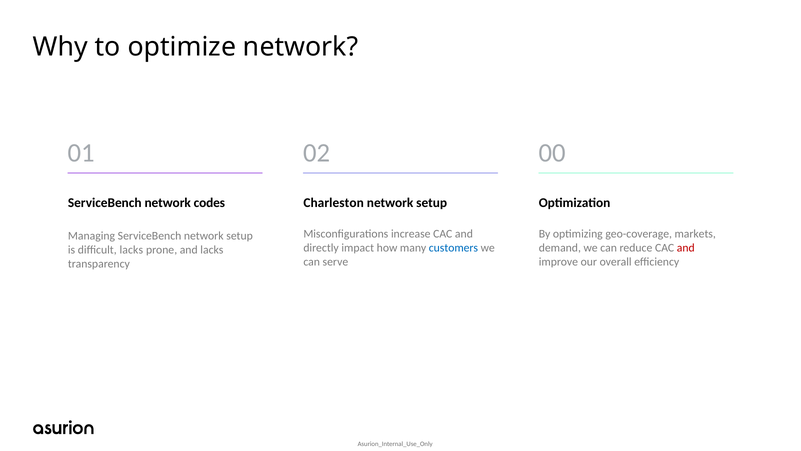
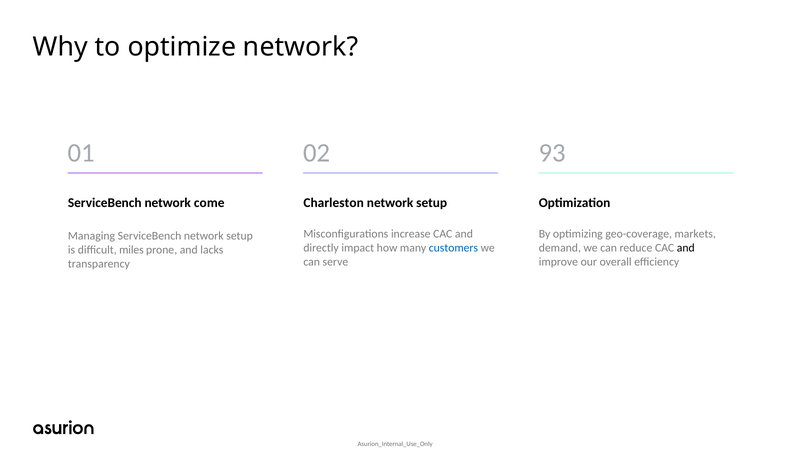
00: 00 -> 93 (552, 153)
codes: codes -> come (209, 203)
and colour: red -> black (686, 248)
difficult lacks: lacks -> miles (131, 250)
